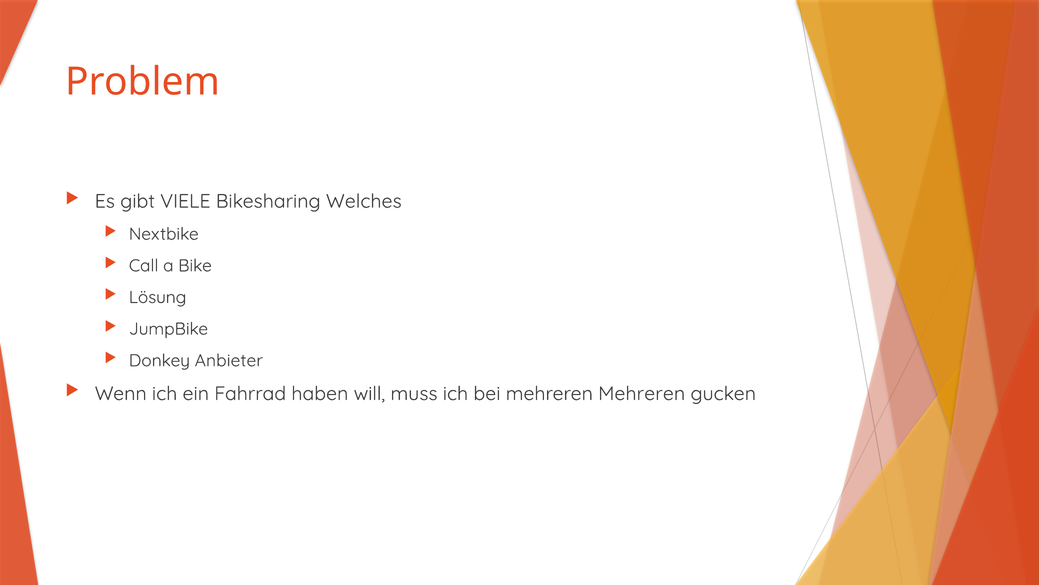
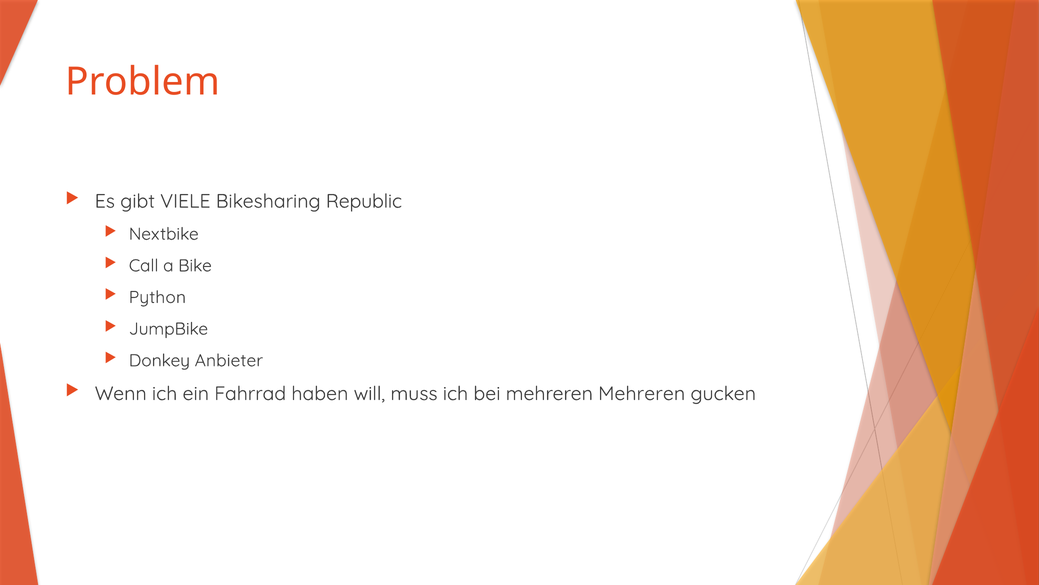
Welches: Welches -> Republic (364, 201)
Lösung: Lösung -> Python (157, 297)
